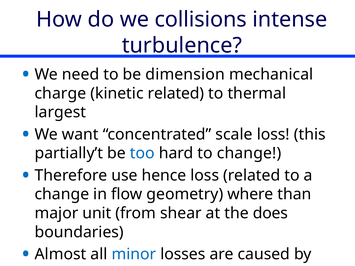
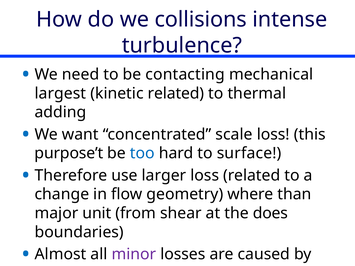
dimension: dimension -> contacting (185, 74)
charge: charge -> largest (60, 93)
largest: largest -> adding (60, 112)
partially’t: partially’t -> purpose’t (69, 153)
to change: change -> surface (249, 153)
hence: hence -> larger (164, 175)
minor colour: blue -> purple (134, 254)
